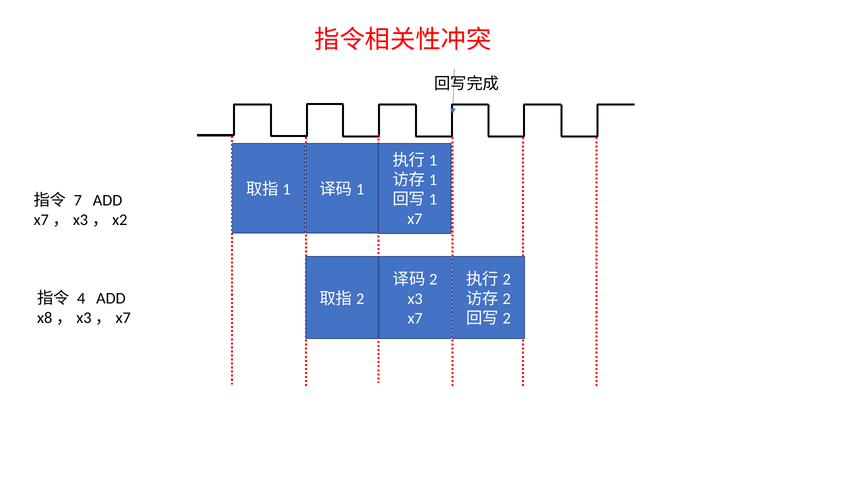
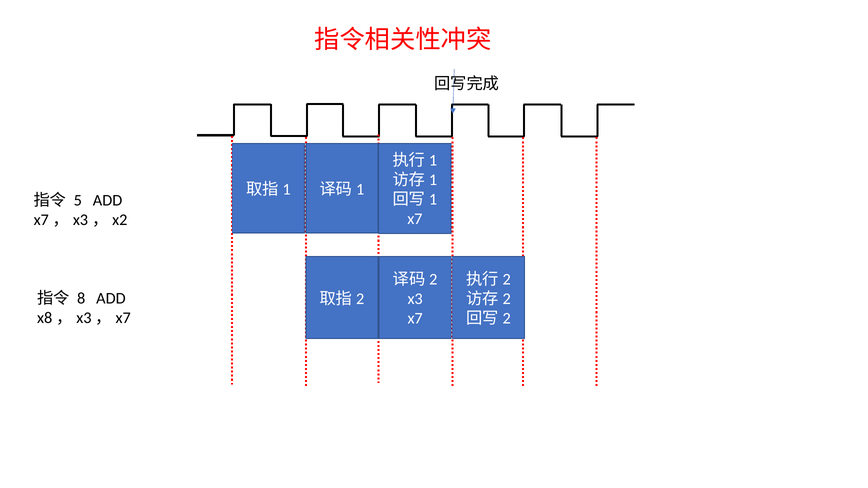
7: 7 -> 5 (78, 201)
4: 4 -> 8 (81, 299)
